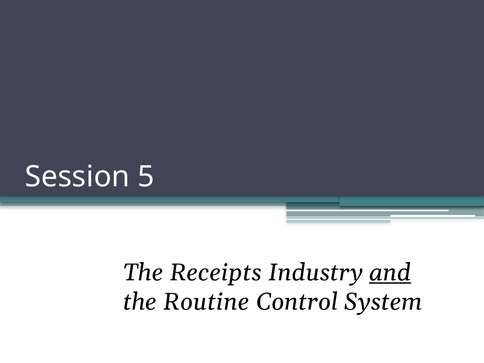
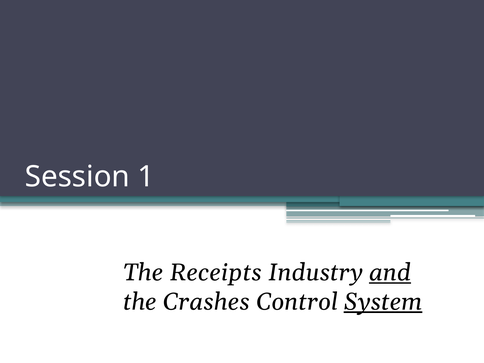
5: 5 -> 1 (146, 177)
Routine: Routine -> Crashes (206, 302)
System underline: none -> present (383, 302)
